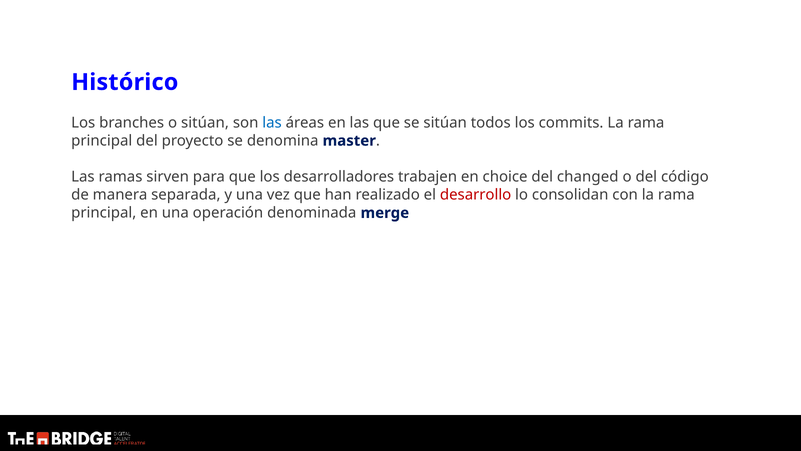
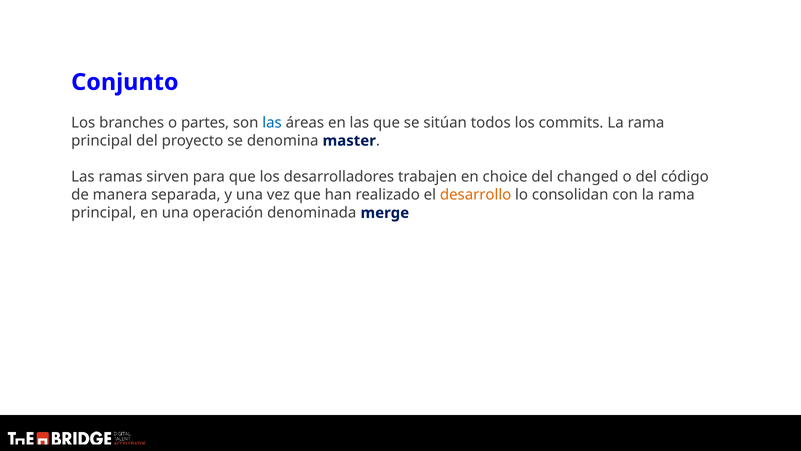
Histórico: Histórico -> Conjunto (125, 82)
o sitúan: sitúan -> partes (205, 123)
desarrollo colour: red -> orange (476, 195)
